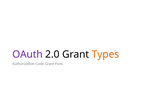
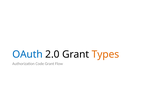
OAuth colour: purple -> blue (27, 54)
